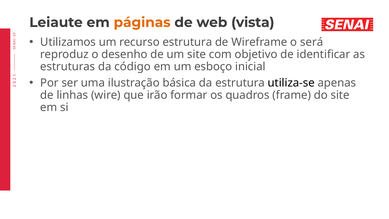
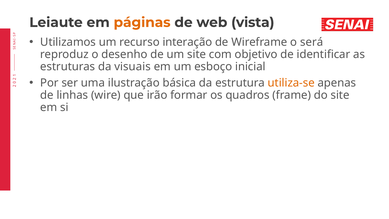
recurso estrutura: estrutura -> interação (187, 42)
código: código -> visuais (133, 67)
utiliza-se colour: black -> orange (291, 83)
